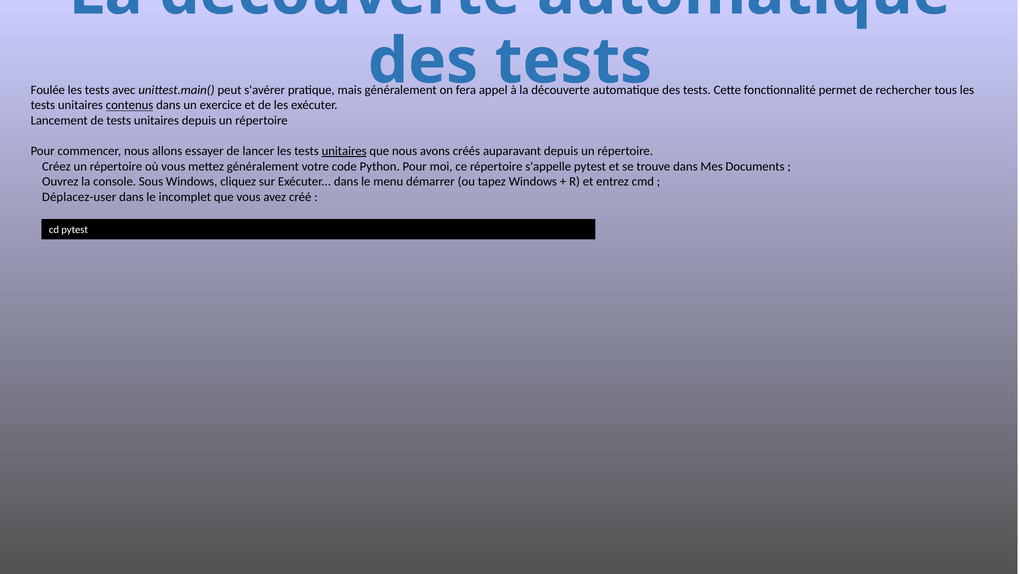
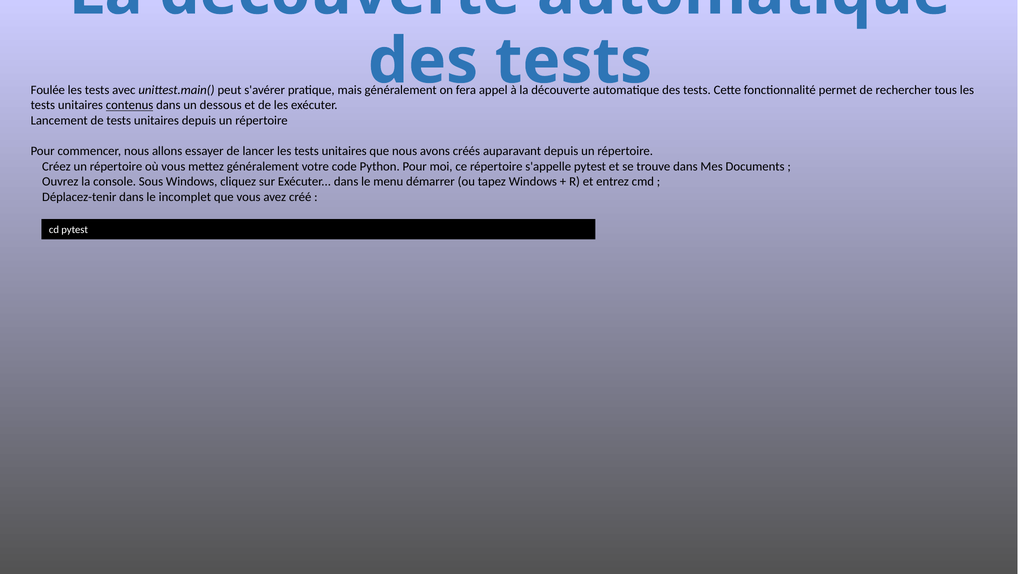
exercice: exercice -> dessous (221, 105)
unitaires underline: present -> none (344, 151)
Déplacez-user: Déplacez-user -> Déplacez-tenir (79, 197)
